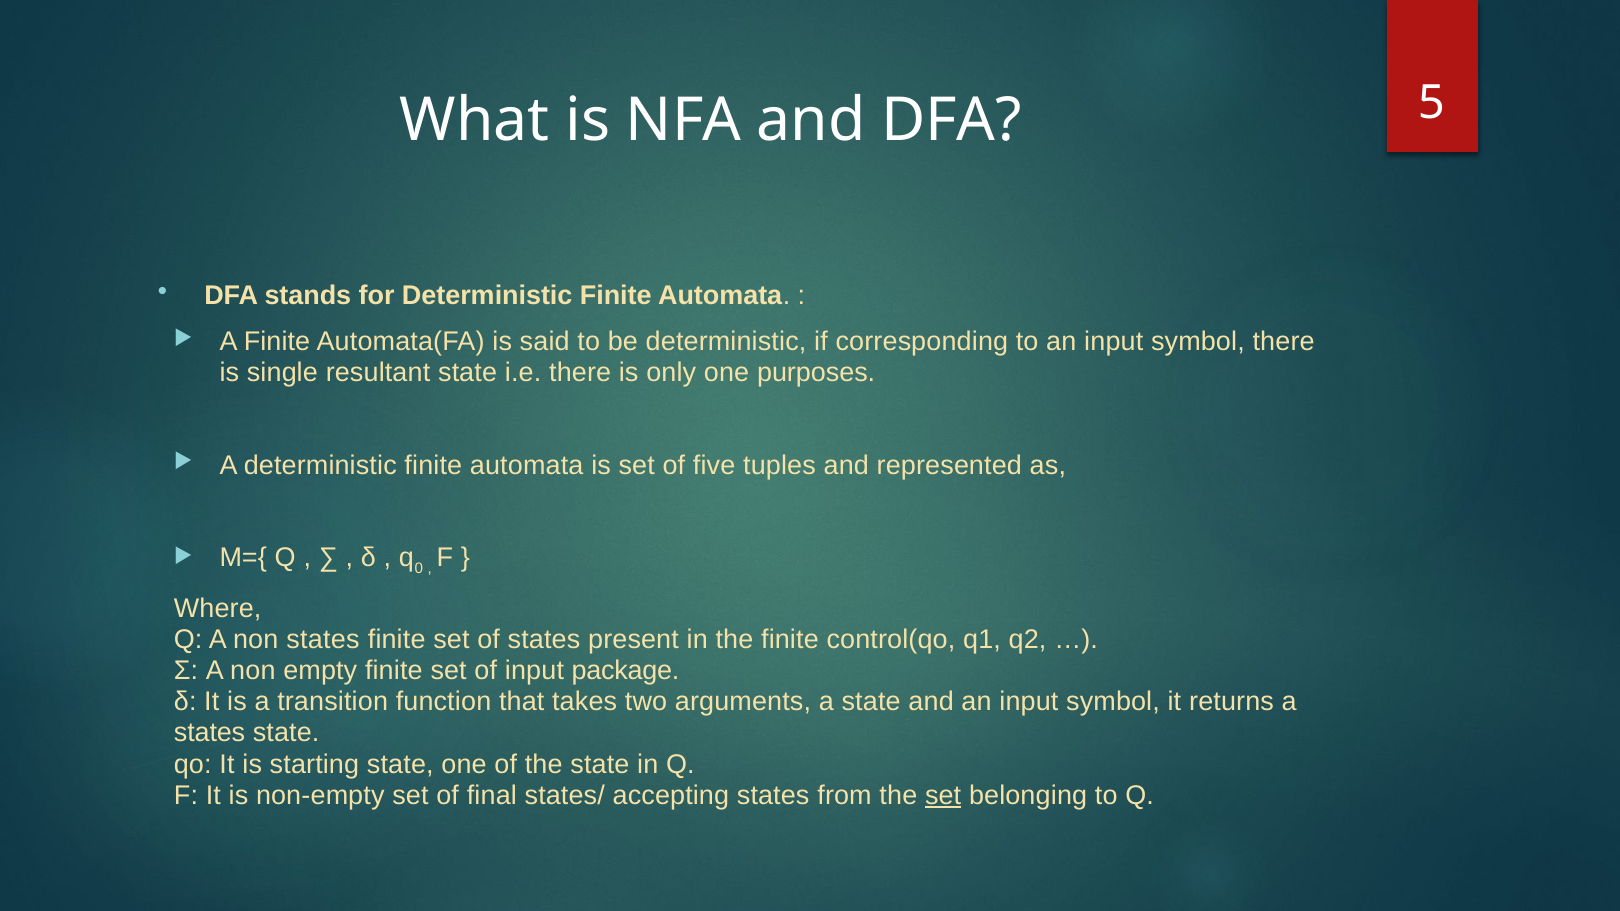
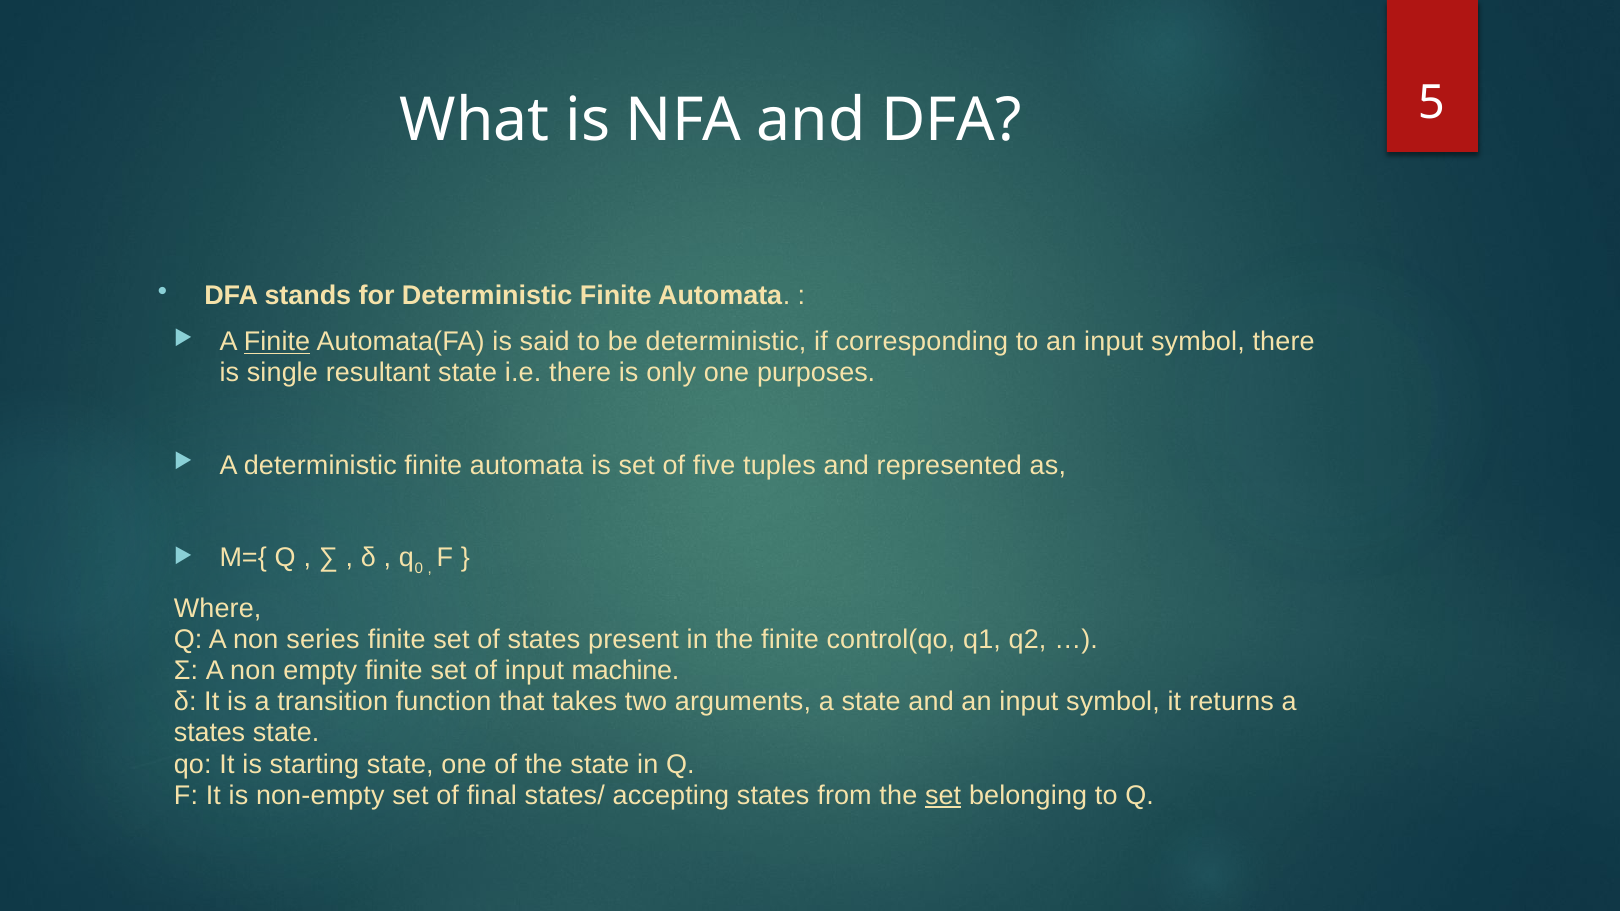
Finite underline: none -> present (277, 342)
non states: states -> series (323, 640)
package: package -> machine (625, 671)
